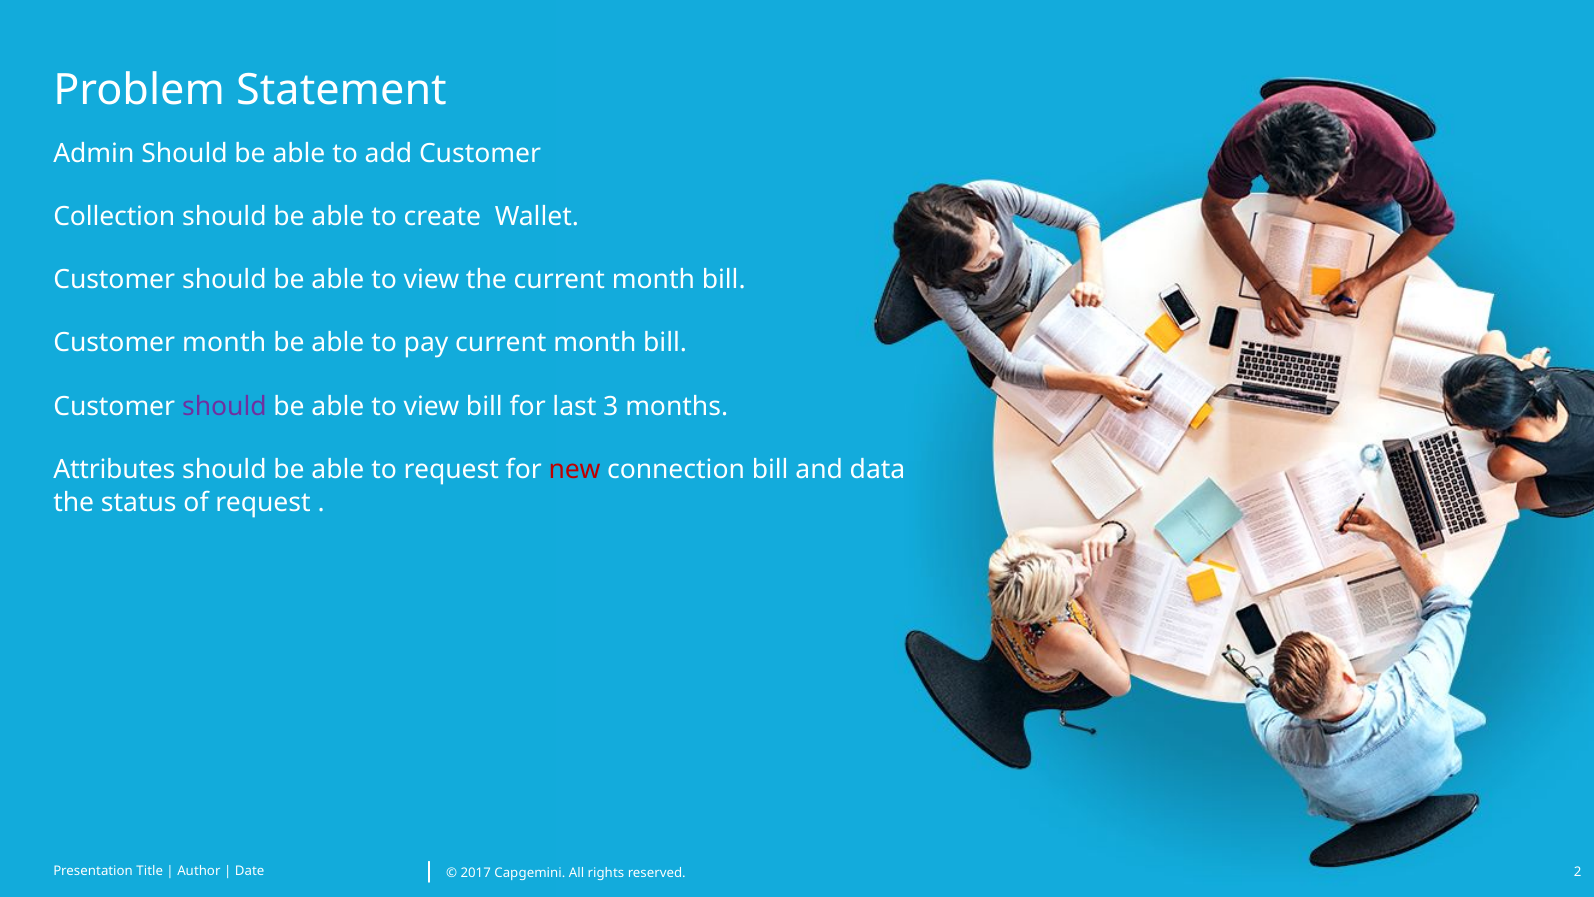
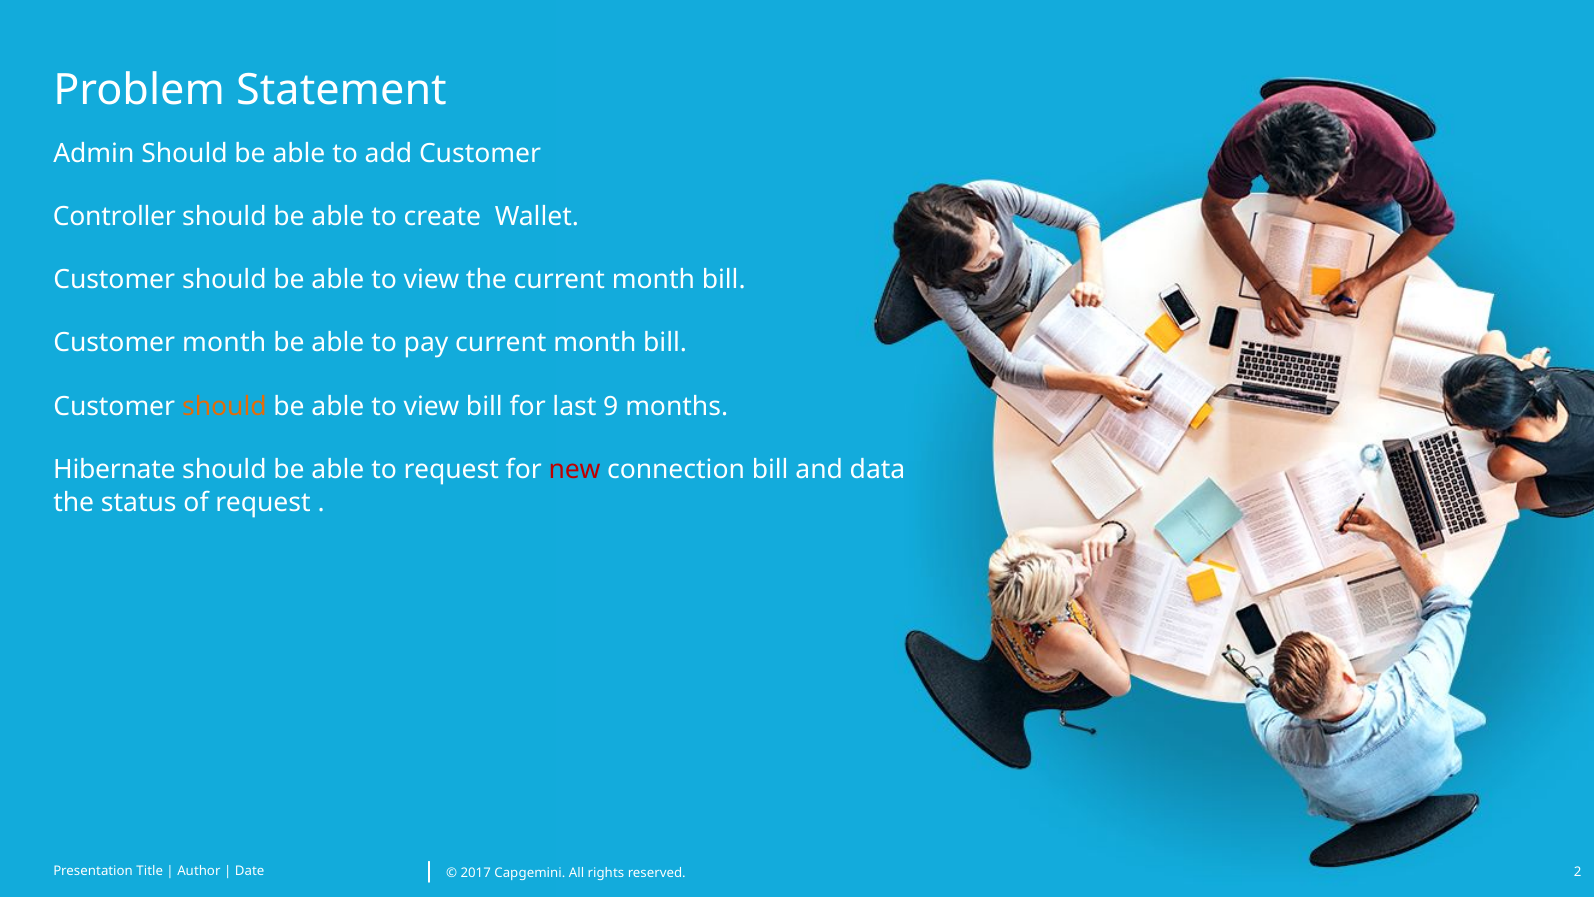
Collection: Collection -> Controller (114, 217)
should colour: purple -> orange (224, 406)
3: 3 -> 9 (611, 406)
Attributes: Attributes -> Hibernate (114, 469)
